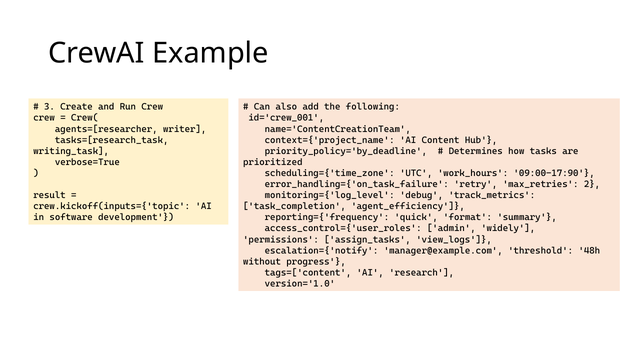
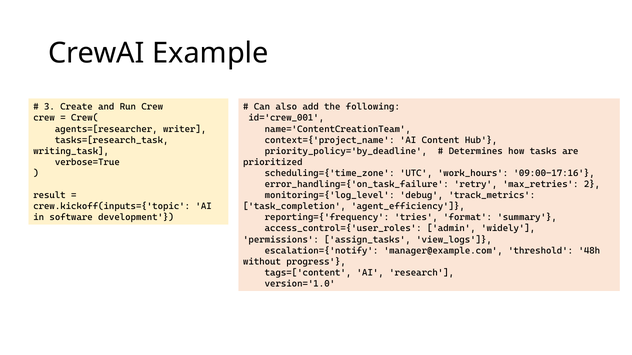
09:00-17:90: 09:00-17:90 -> 09:00-17:16 (554, 173)
quick: quick -> tries (416, 218)
